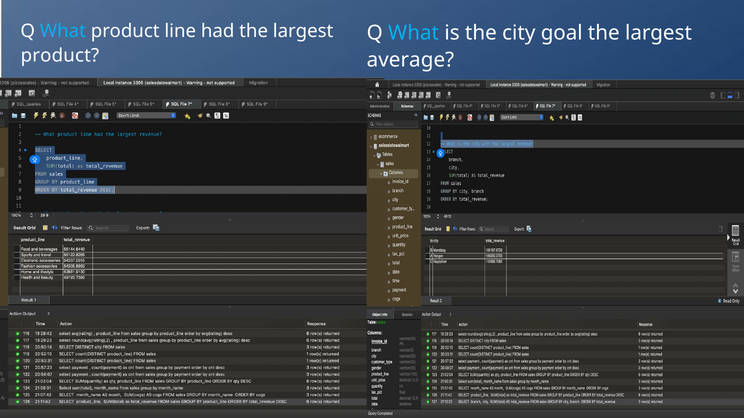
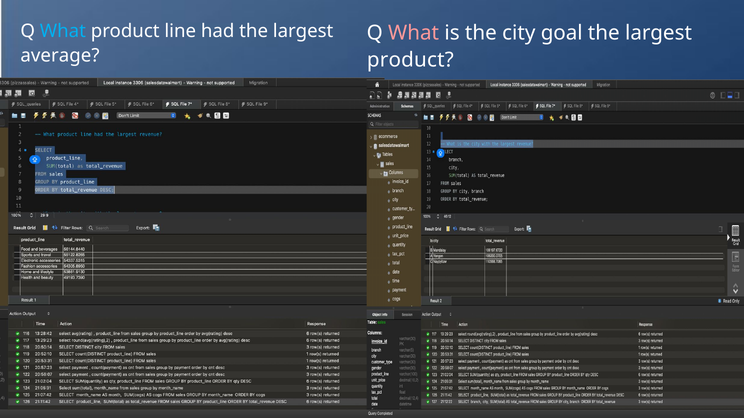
What colour: light blue -> pink (414, 33)
product: product -> average (60, 56)
average: average -> product (410, 60)
